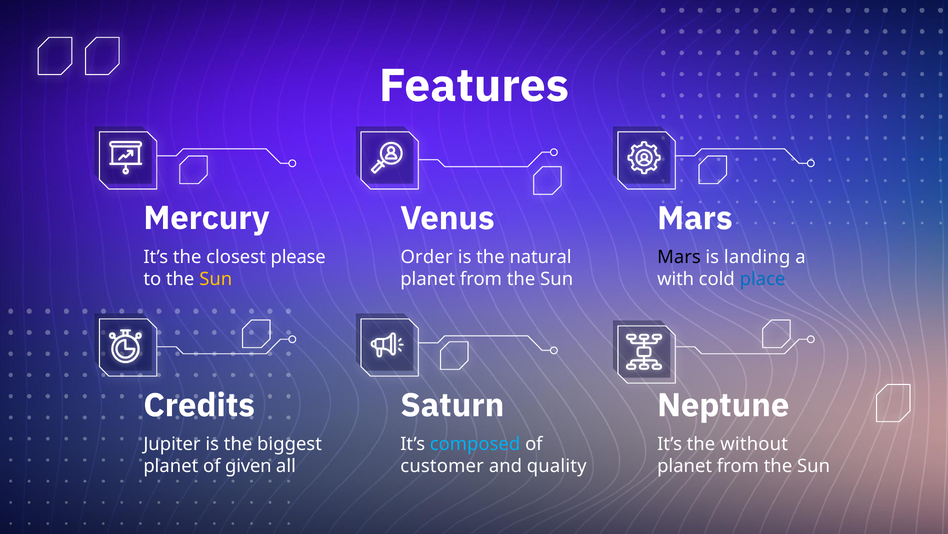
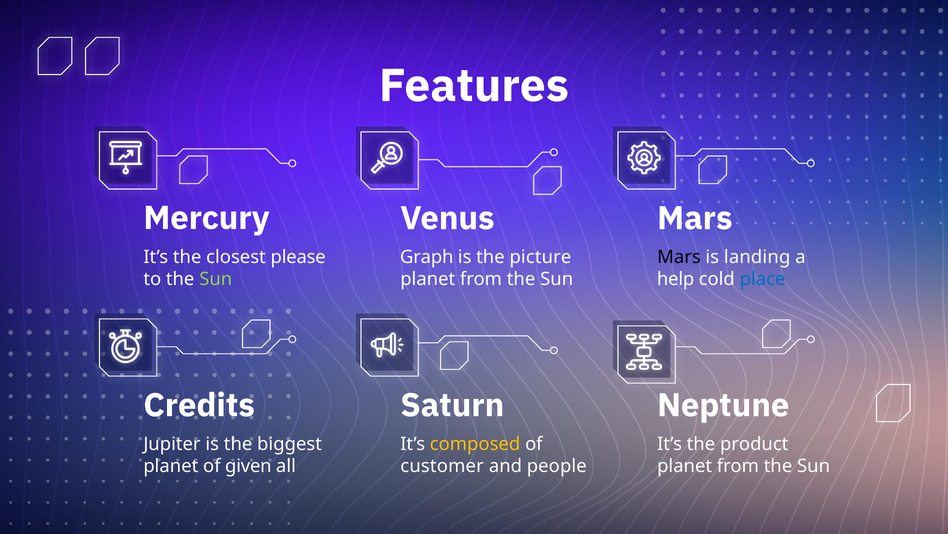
Order: Order -> Graph (427, 257)
natural: natural -> picture (540, 257)
Sun colour: yellow -> light green (216, 279)
with: with -> help (676, 279)
composed colour: light blue -> yellow (475, 443)
without: without -> product (754, 443)
quality: quality -> people (557, 466)
